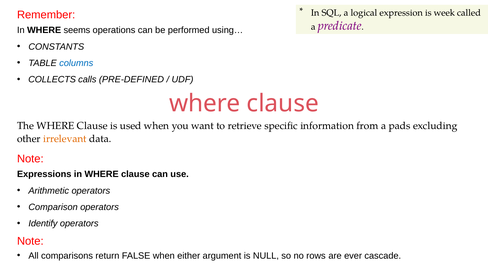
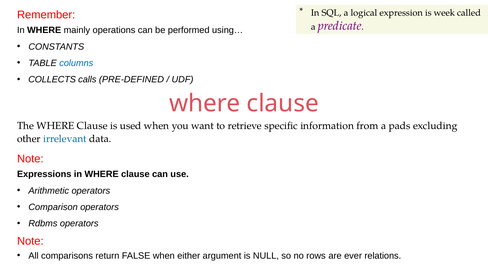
seems: seems -> mainly (77, 30)
irrelevant colour: orange -> blue (65, 139)
Identify: Identify -> Rdbms (43, 224)
cascade: cascade -> relations (383, 256)
